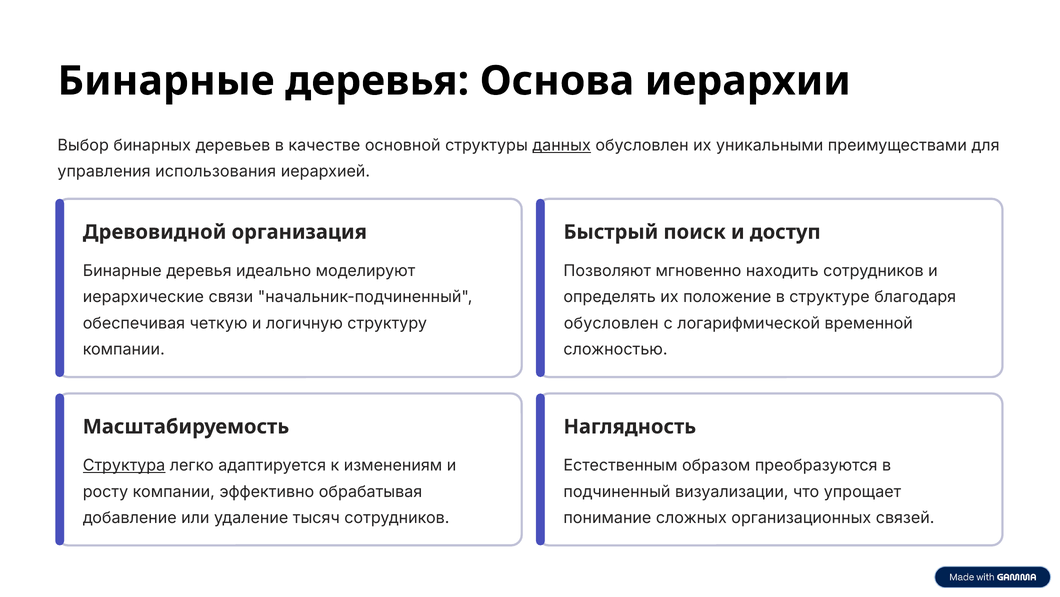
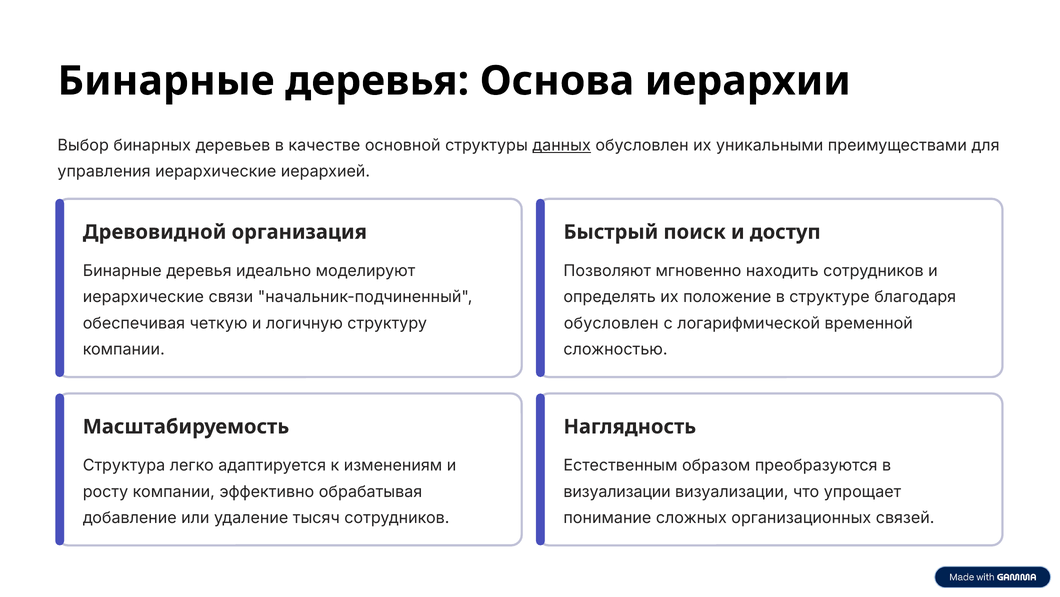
управления использования: использования -> иерархические (216, 171)
Структура underline: present -> none (124, 465)
подчиненный: подчиненный -> визуализации (617, 491)
